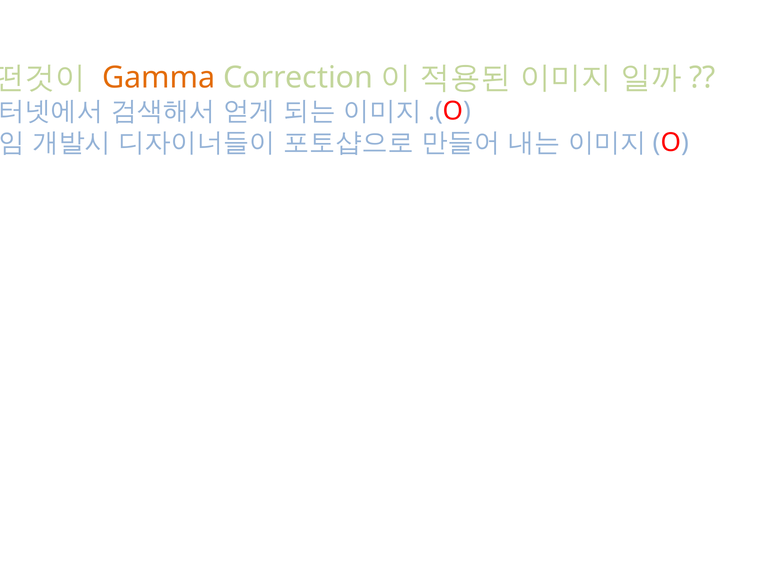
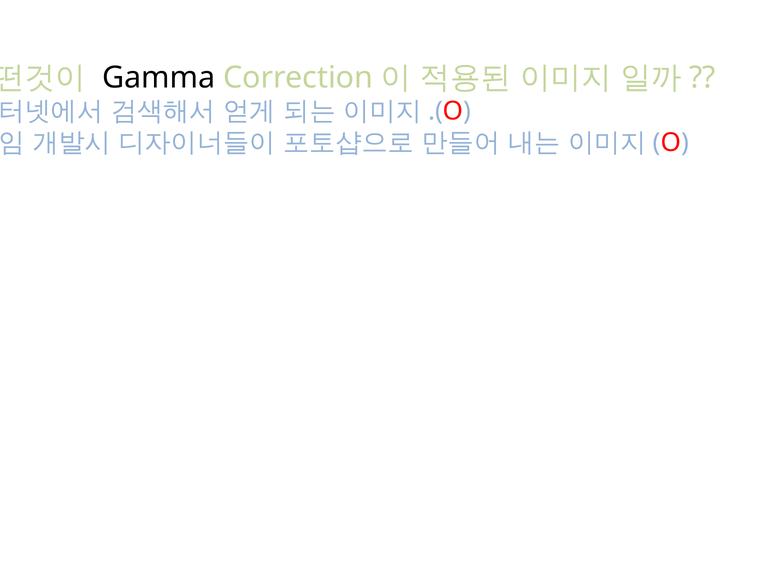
Gamma colour: orange -> black (159, 77)
